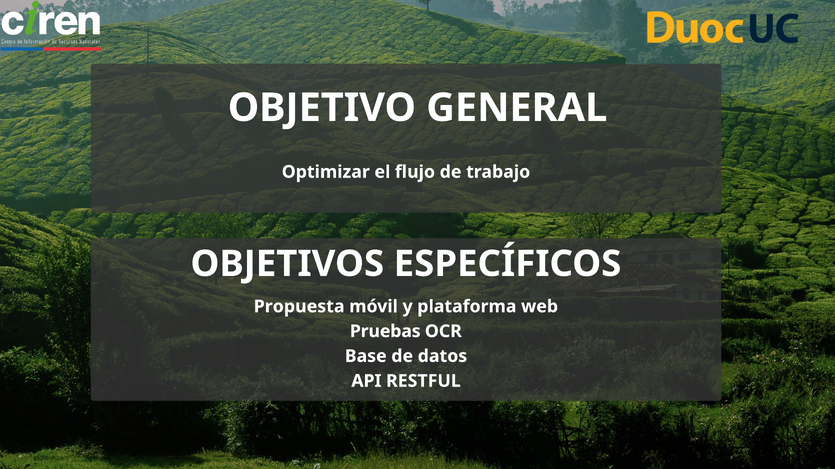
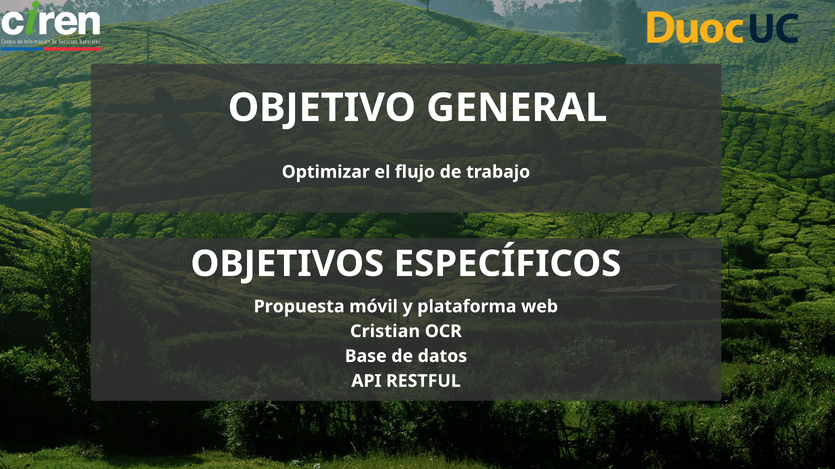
Pruebas: Pruebas -> Cristian (385, 332)
